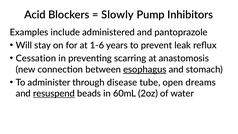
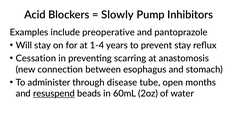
administered: administered -> preoperative (109, 32)
1-6: 1-6 -> 1-4 (97, 45)
prevent leak: leak -> stay (183, 45)
esophagus underline: present -> none (145, 69)
dreams: dreams -> months (201, 82)
